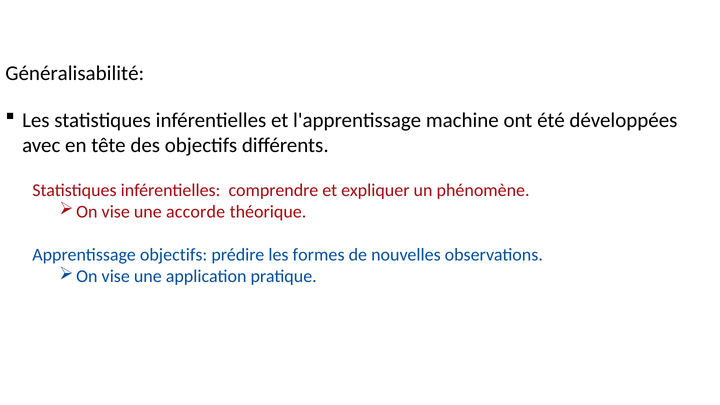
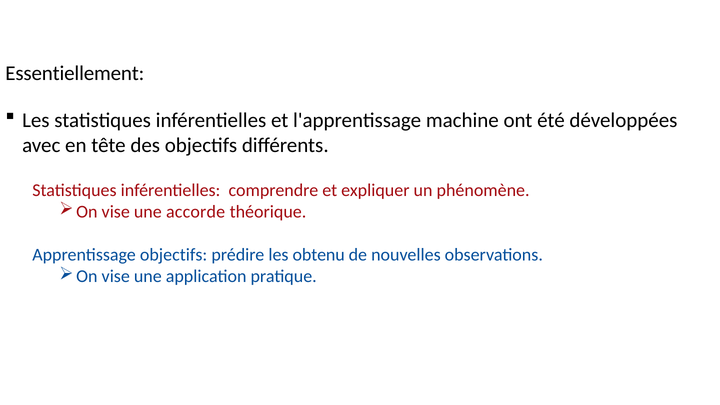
Généralisabilité: Généralisabilité -> Essentiellement (75, 73)
formes: formes -> obtenu (319, 255)
